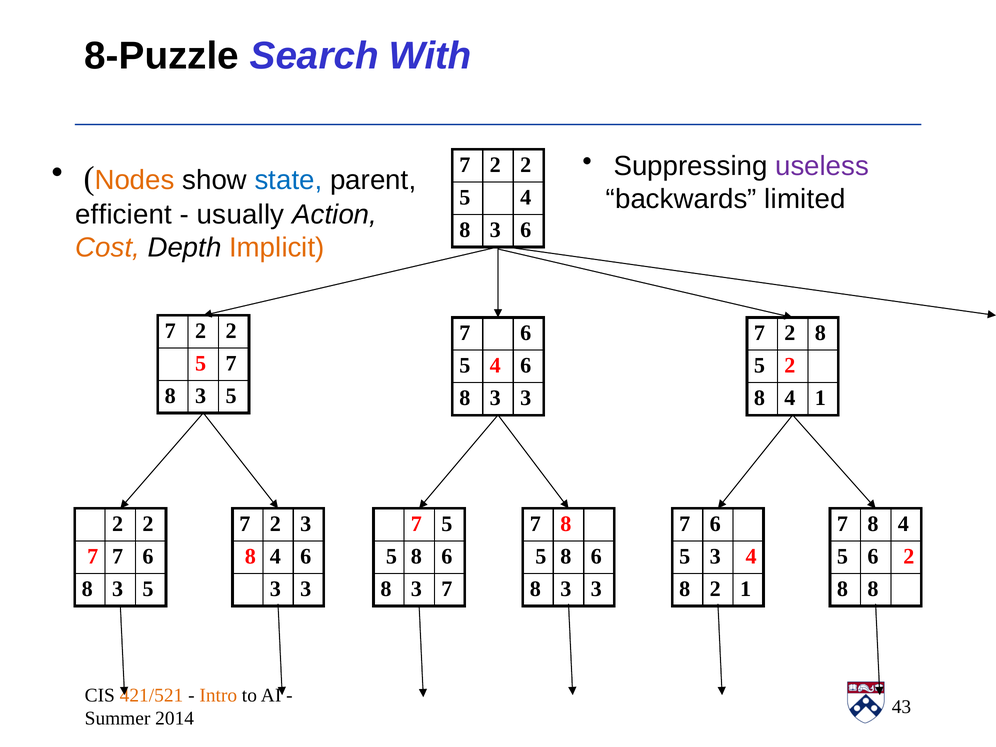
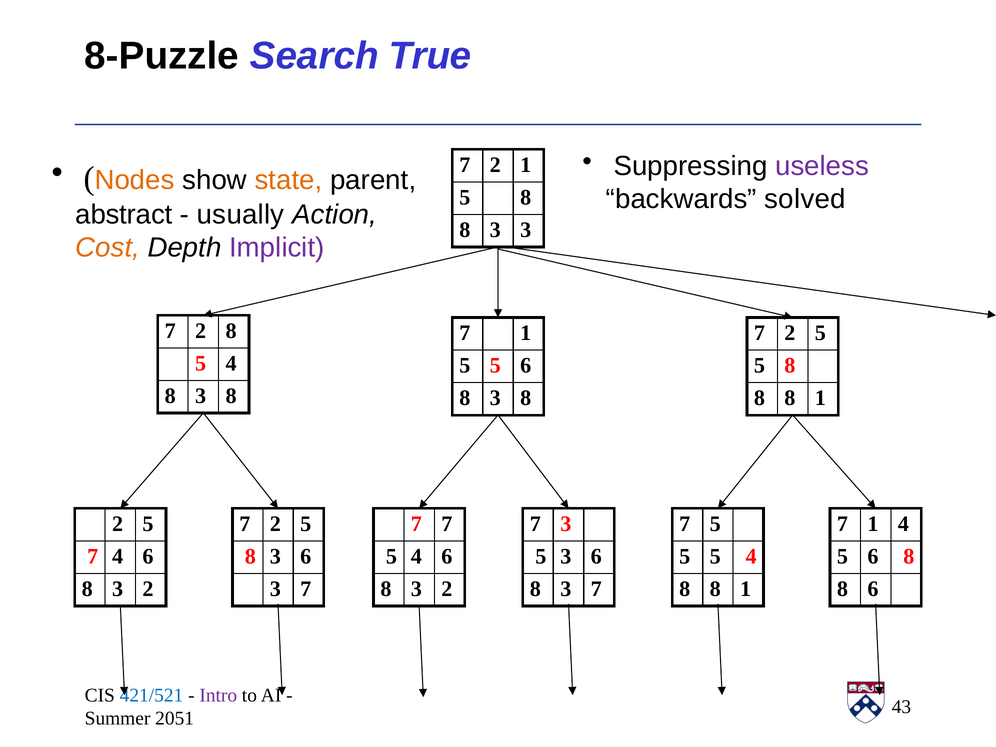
With: With -> True (430, 56)
2: 2 -> 1 (526, 165)
state colour: blue -> orange (288, 180)
limited: limited -> solved (805, 199)
4: 4 -> 8 (526, 197)
efficient: efficient -> abstract (124, 214)
3 6: 6 -> 3 (526, 230)
Implicit colour: orange -> purple (277, 248)
2: 2 -> 8 (231, 331)
6: 6 -> 1 (526, 333)
8: 8 -> 5 (820, 333)
7: 7 -> 4 (231, 363)
4: 4 -> 5 (495, 365)
2: 2 -> 8 (790, 365)
5: 5 -> 8 (231, 396)
3: 3 -> 8 (526, 398)
4: 4 -> 8 (790, 398)
2: 2 -> 5 (148, 524)
3: 3 -> 5 (306, 524)
5: 5 -> 7 (447, 524)
8: 8 -> 3 (566, 524)
6: 6 -> 5 (715, 524)
8: 8 -> 1 (873, 524)
7: 7 -> 4 (118, 556)
4: 4 -> 3 (275, 556)
8: 8 -> 4 (416, 556)
8: 8 -> 3 (566, 556)
3: 3 -> 5 (715, 556)
2: 2 -> 8 (909, 556)
5: 5 -> 2 (148, 589)
3: 3 -> 7 (306, 589)
7: 7 -> 2 (447, 589)
3: 3 -> 7 (596, 589)
2: 2 -> 8 (715, 589)
8 8: 8 -> 6 (873, 589)
421/521 colour: orange -> blue (151, 695)
Intro colour: orange -> purple (218, 695)
2014: 2014 -> 2051 (175, 718)
